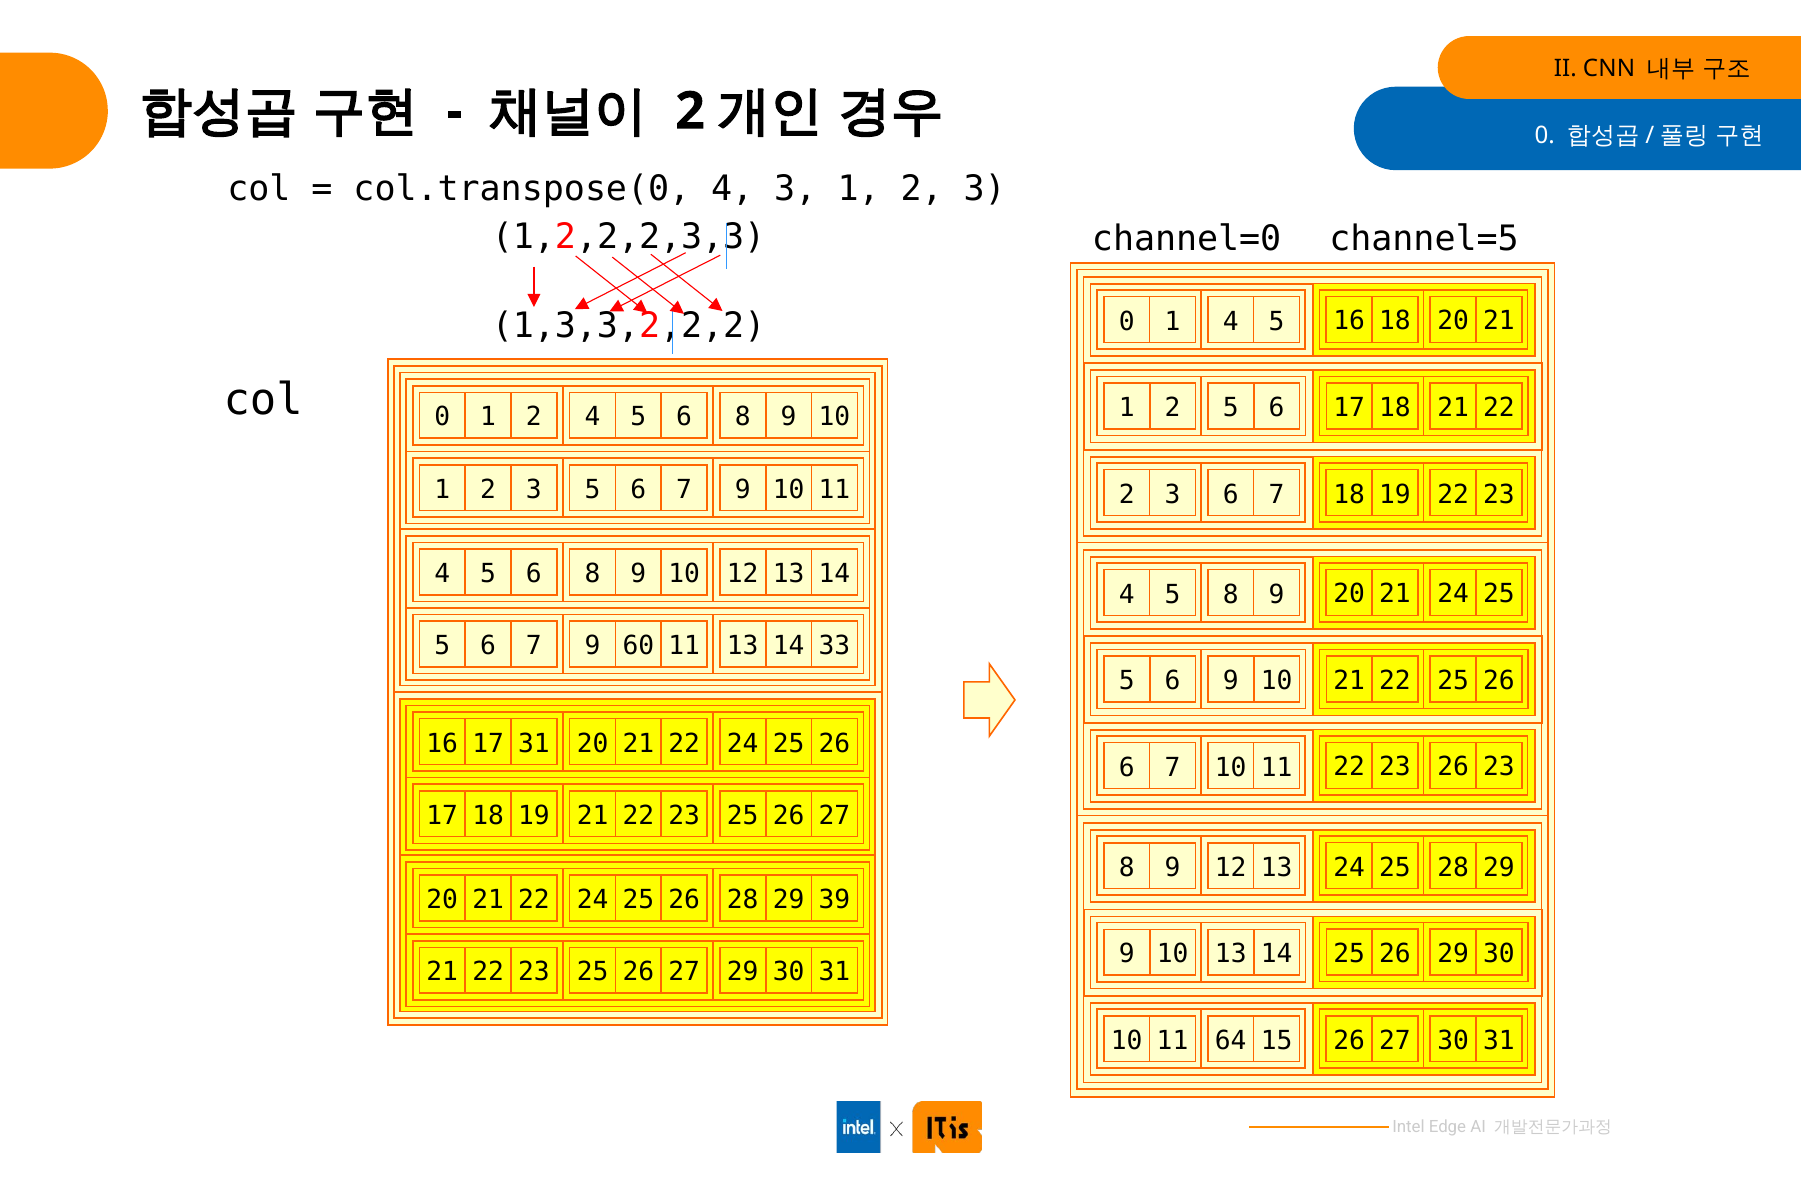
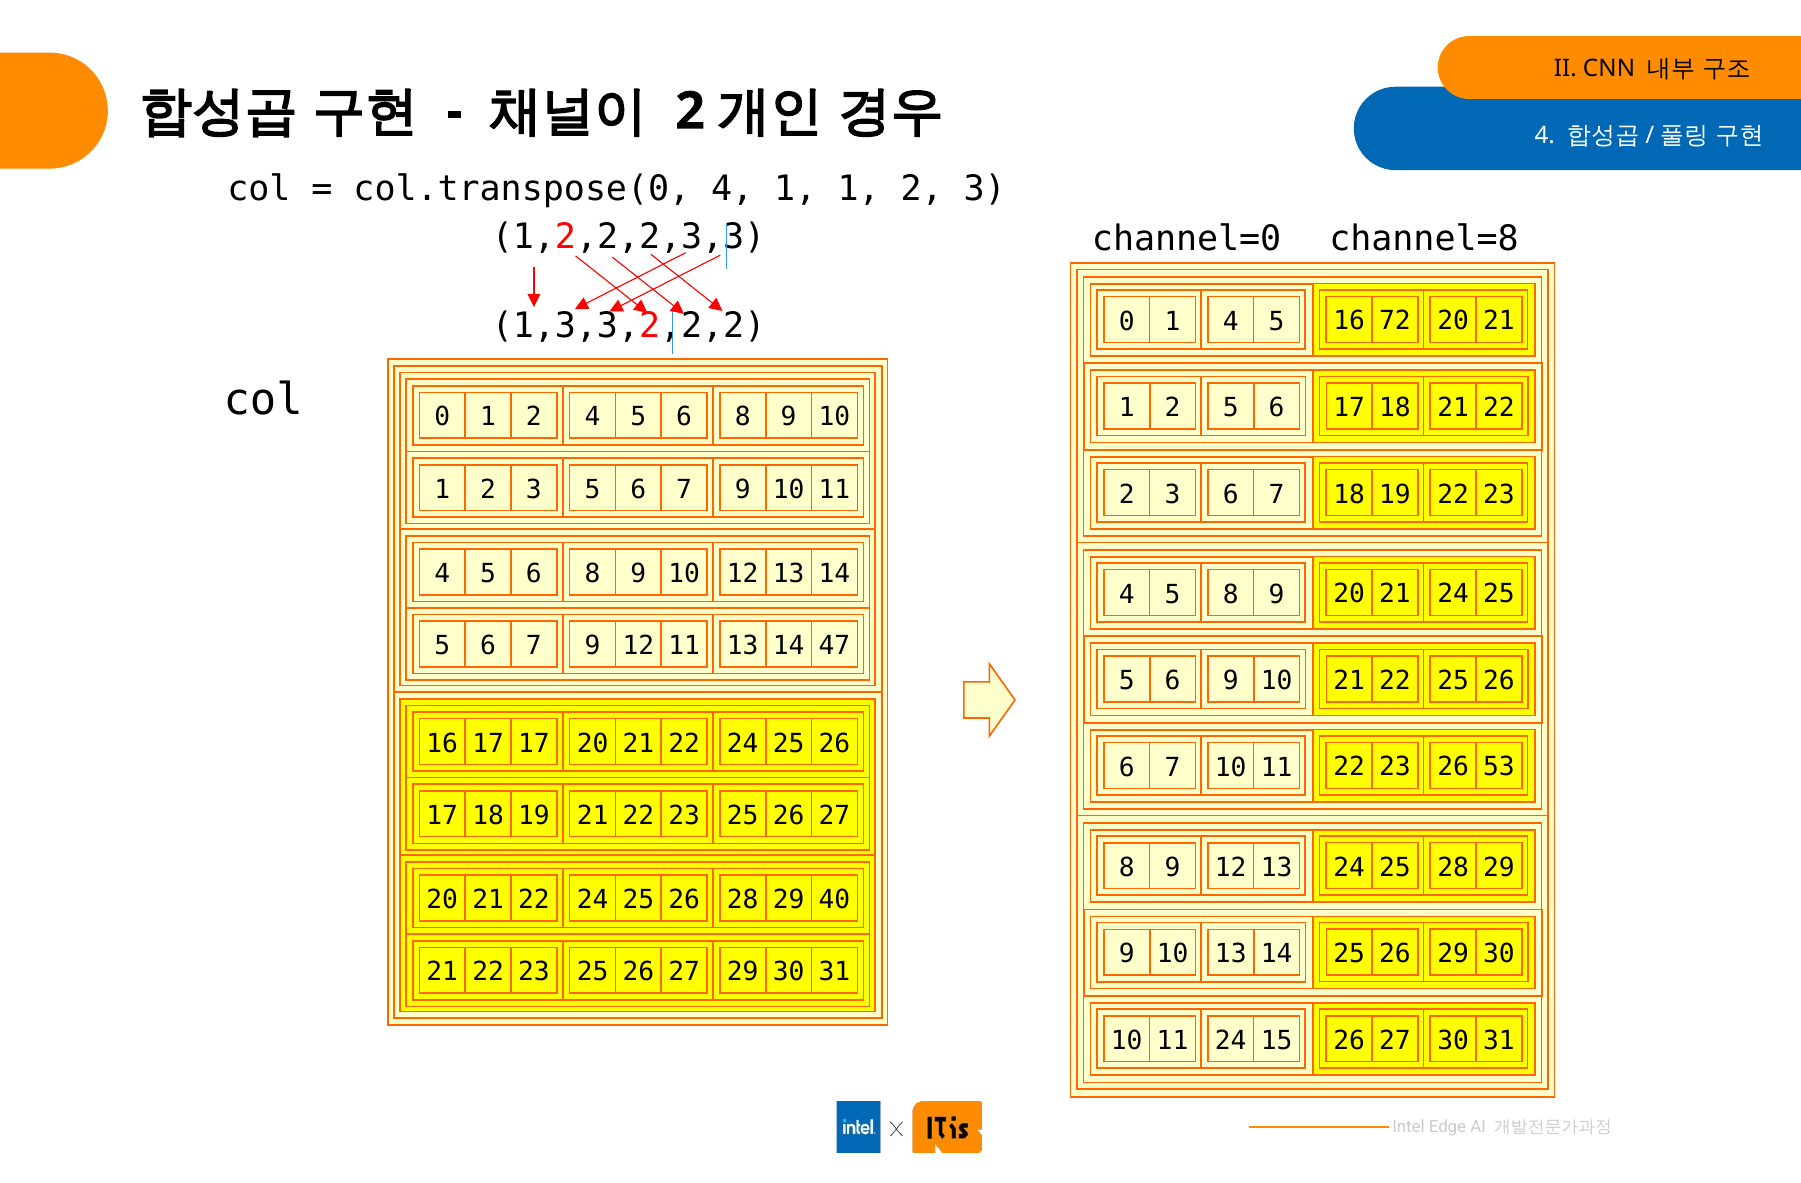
0: 0 -> 4 (1545, 136)
4 3: 3 -> 1 (795, 189)
channel=5: channel=5 -> channel=8 (1424, 239)
16 18: 18 -> 72 (1395, 321)
7 9 60: 60 -> 12 (638, 646)
33: 33 -> 47 (834, 646)
17 31: 31 -> 17 (534, 743)
26 23: 23 -> 53 (1499, 767)
39: 39 -> 40 (834, 900)
11 64: 64 -> 24 (1231, 1041)
